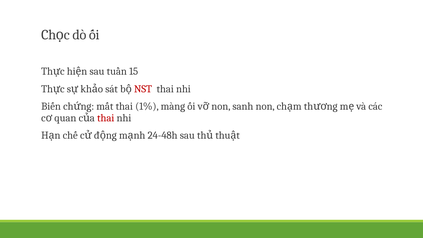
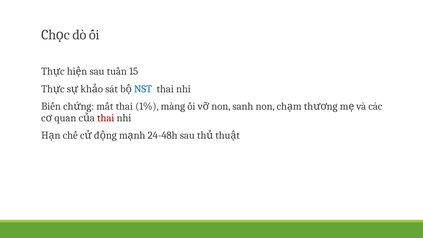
NST colour: red -> blue (143, 89)
